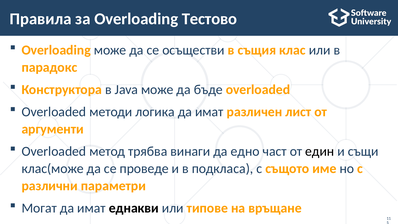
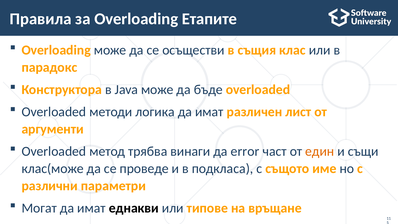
Тестово: Тестово -> Етапите (209, 19)
едно: едно -> error (245, 151)
един colour: black -> orange (320, 151)
